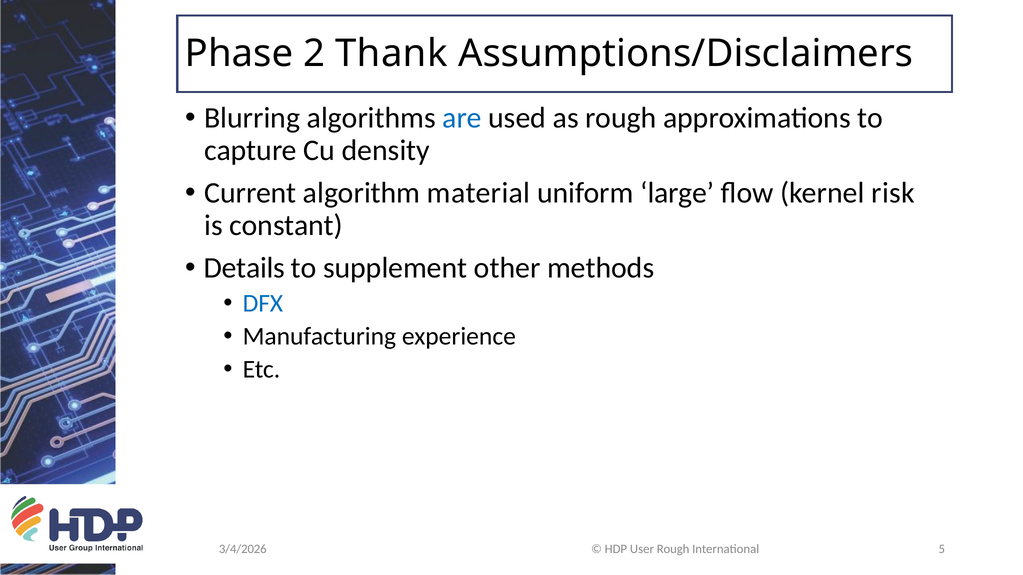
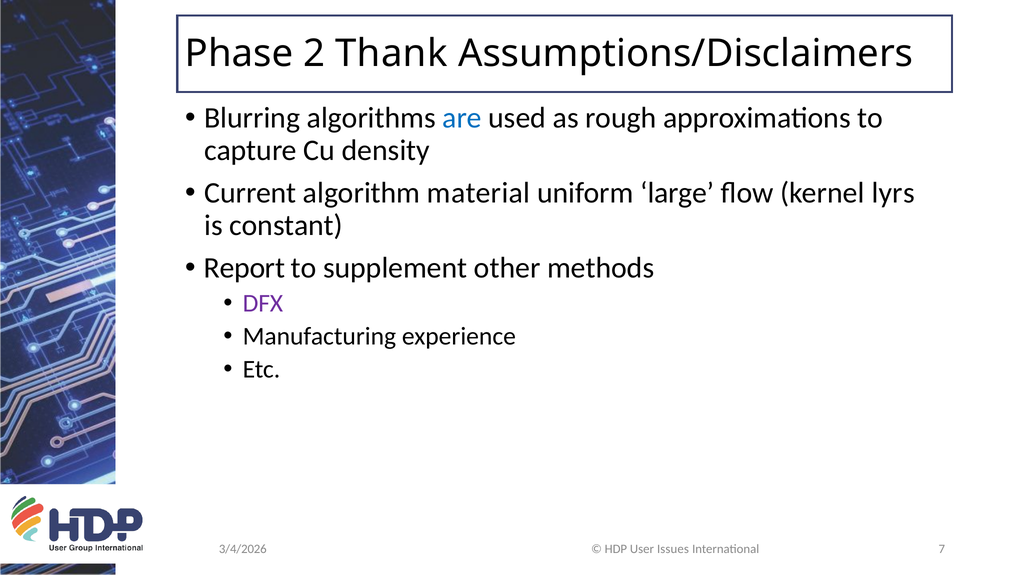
risk: risk -> lyrs (893, 193)
Details: Details -> Report (244, 268)
DFX colour: blue -> purple (263, 304)
User Rough: Rough -> Issues (673, 549)
5: 5 -> 7 (942, 549)
